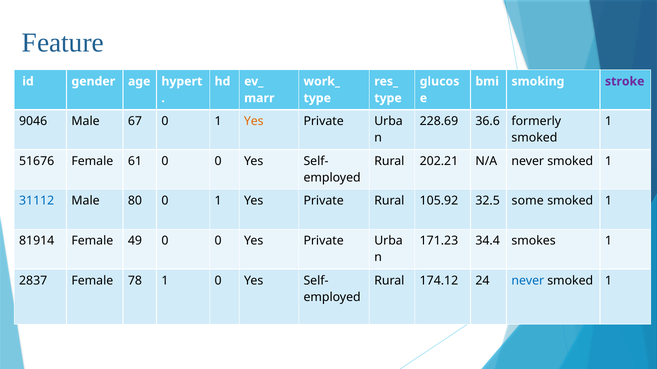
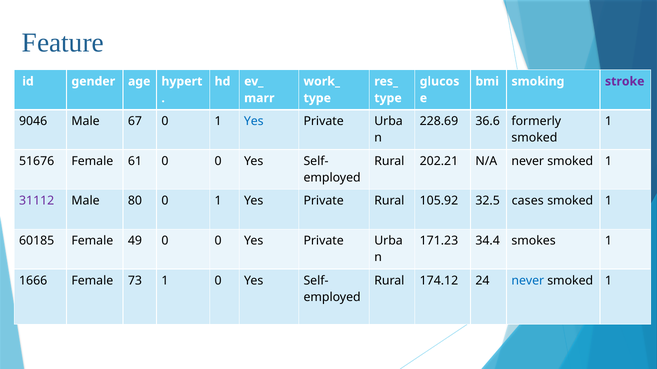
Yes colour: orange -> blue (254, 121)
31112 colour: blue -> purple (37, 201)
some: some -> cases (528, 201)
81914: 81914 -> 60185 (37, 241)
2837: 2837 -> 1666 (33, 281)
78: 78 -> 73 (135, 281)
